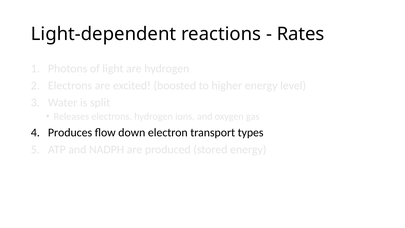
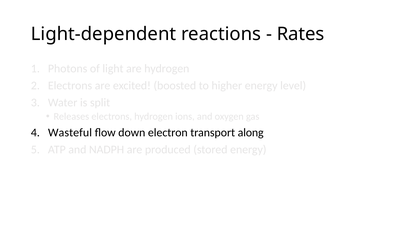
Produces: Produces -> Wasteful (70, 132)
types: types -> along (251, 132)
